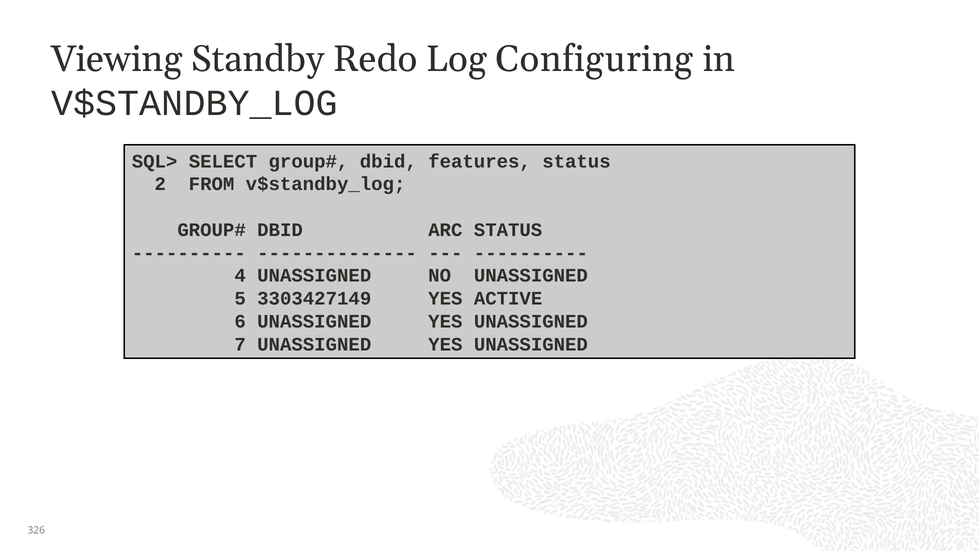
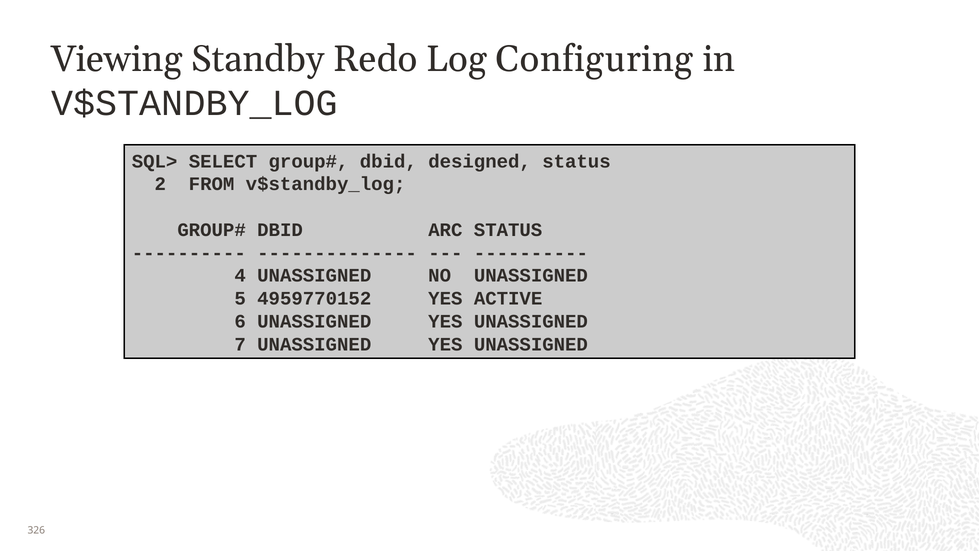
features: features -> designed (480, 161)
3303427149: 3303427149 -> 4959770152 (314, 298)
